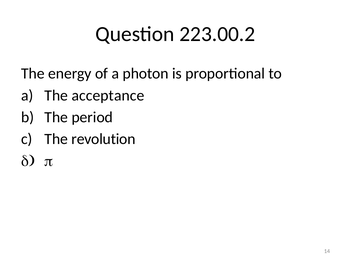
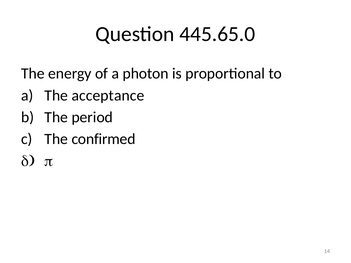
223.00.2: 223.00.2 -> 445.65.0 (217, 34)
revolution: revolution -> confirmed (103, 139)
